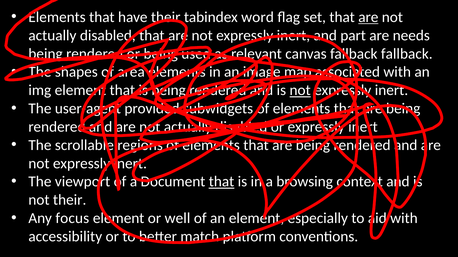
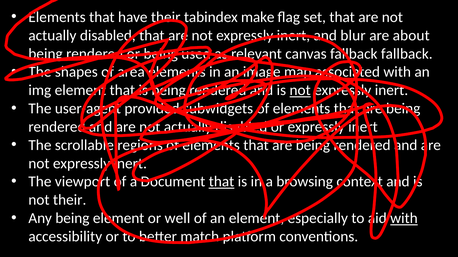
word: word -> make (258, 17)
are underline: present -> none (368, 17)
part: part -> blur (353, 35)
needs: needs -> about (411, 35)
Any focus: focus -> being (72, 219)
with underline: none -> present (404, 219)
